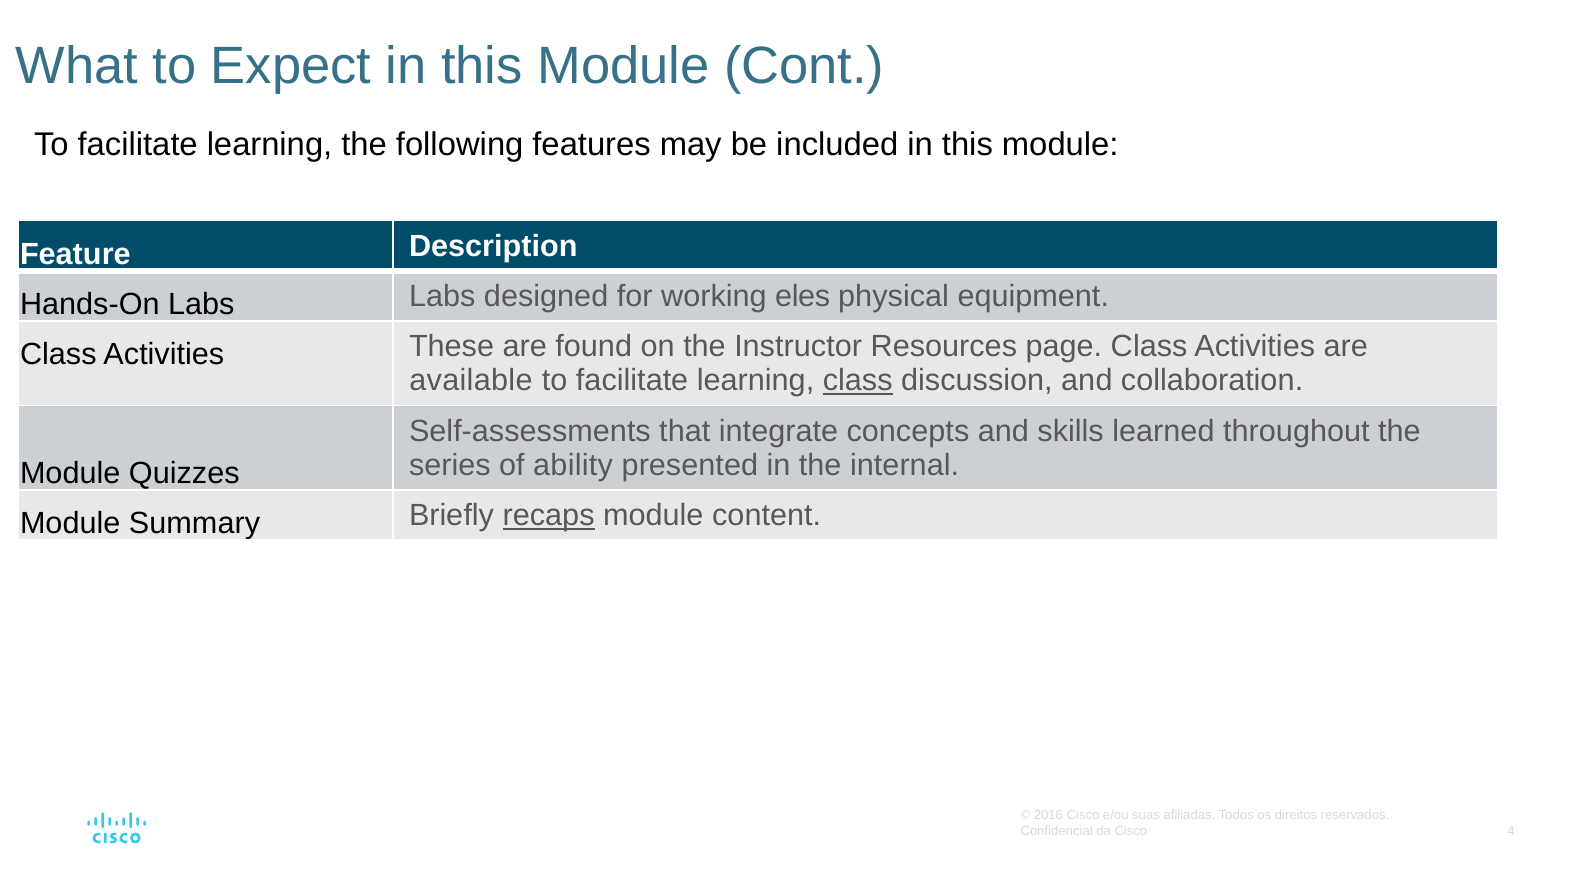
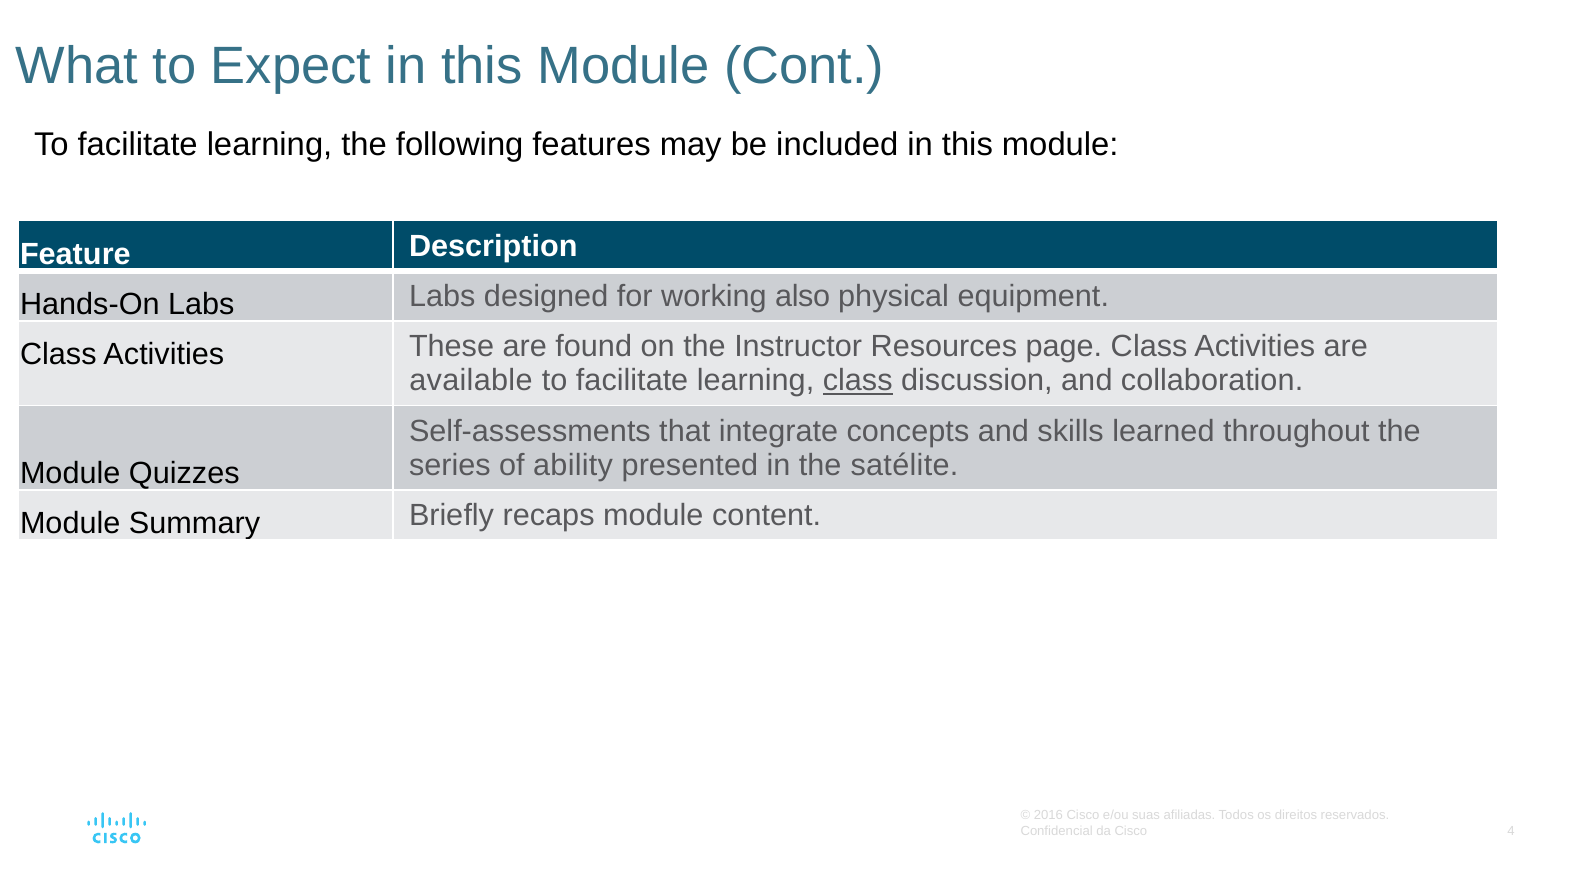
eles: eles -> also (803, 296)
internal: internal -> satélite (904, 465)
recaps underline: present -> none (549, 515)
